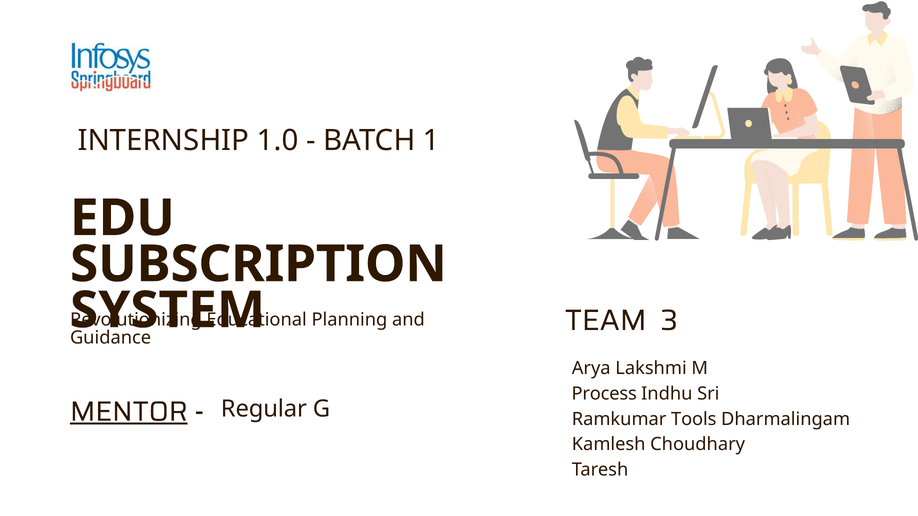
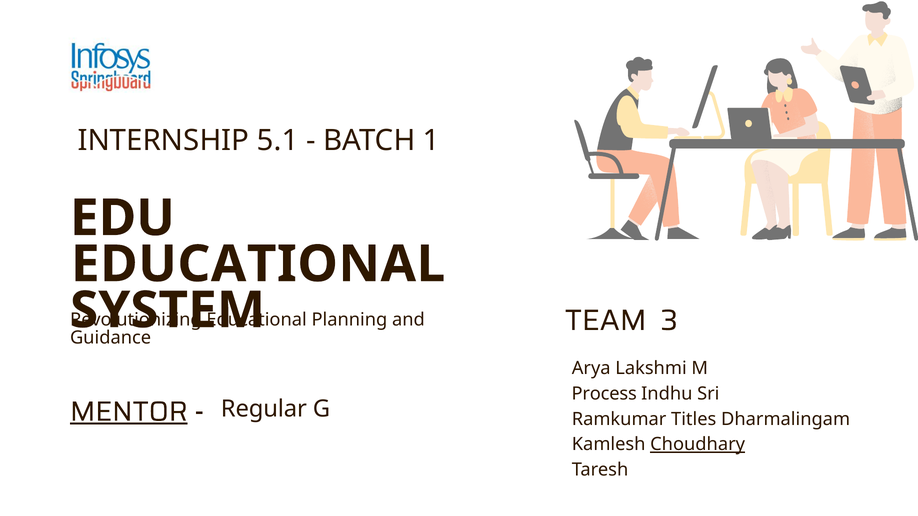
1.0: 1.0 -> 5.1 (278, 141)
SUBSCRIPTION: SUBSCRIPTION -> EDUCATIONAL (258, 264)
Tools: Tools -> Titles (694, 419)
Choudhary underline: none -> present (698, 445)
